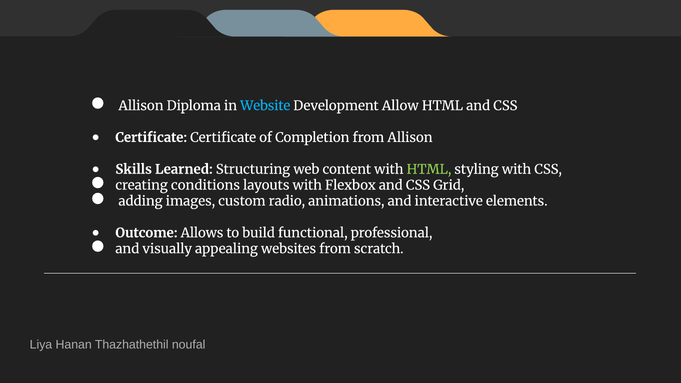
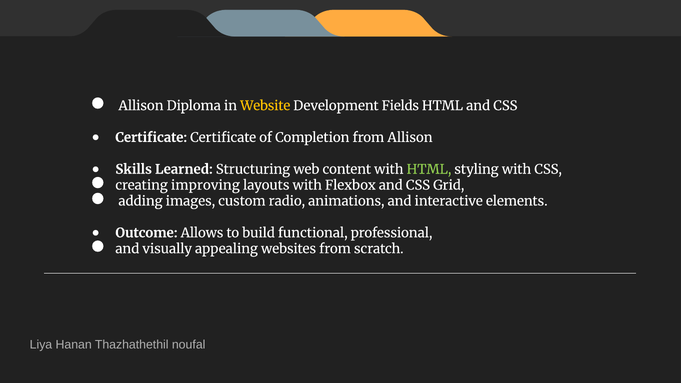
Website colour: light blue -> yellow (265, 106)
Allow: Allow -> Fields (400, 106)
conditions: conditions -> improving (205, 185)
